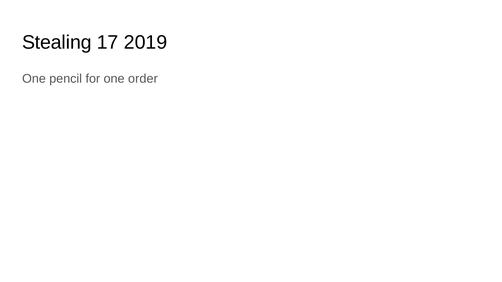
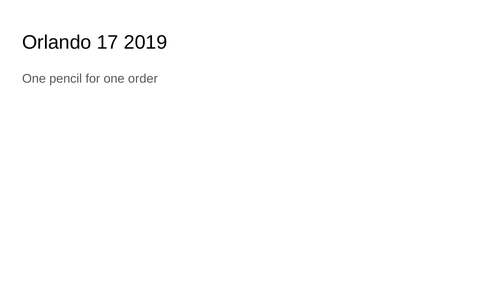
Stealing: Stealing -> Orlando (57, 43)
